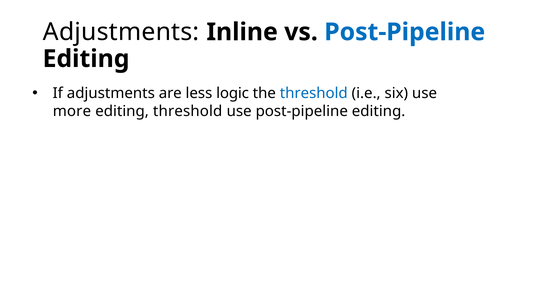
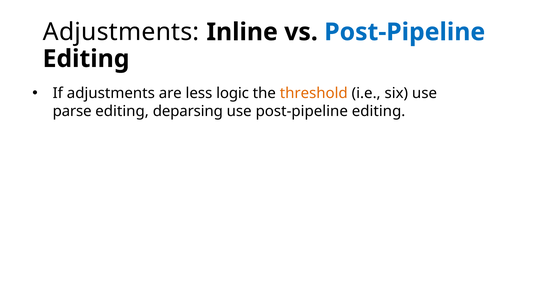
threshold colour: blue -> orange (314, 93)
more: more -> parse (72, 111)
editing threshold: threshold -> deparsing (188, 111)
